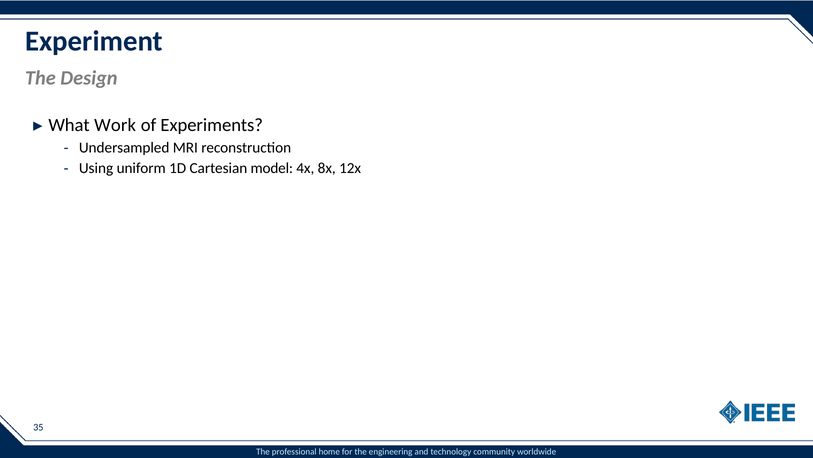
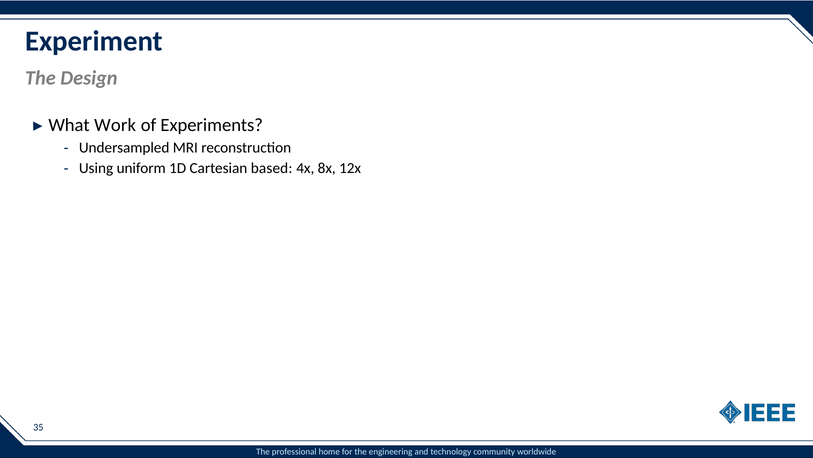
model: model -> based (272, 168)
